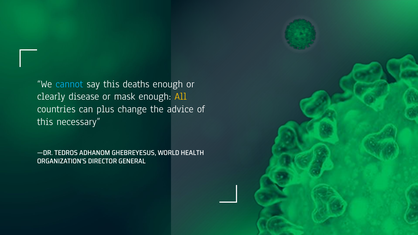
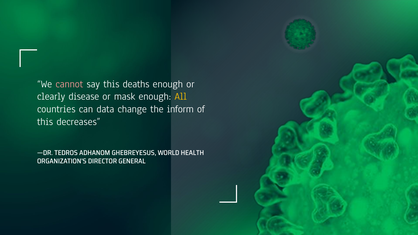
cannot colour: light blue -> pink (69, 84)
plus: plus -> data (105, 109)
advice: advice -> inform (180, 109)
necessary: necessary -> decreases (78, 122)
